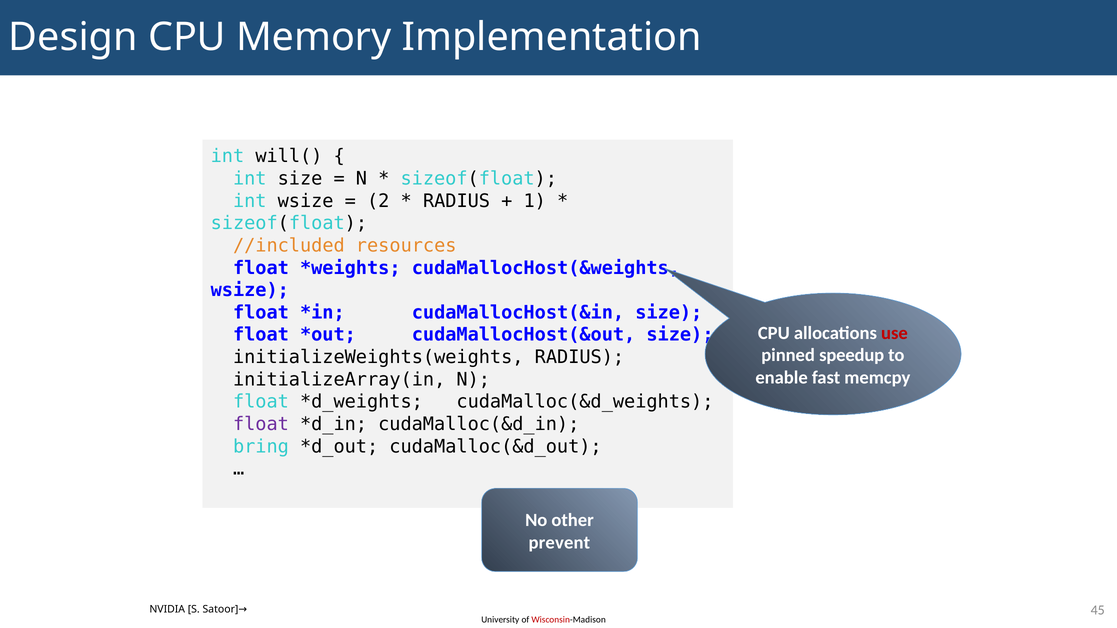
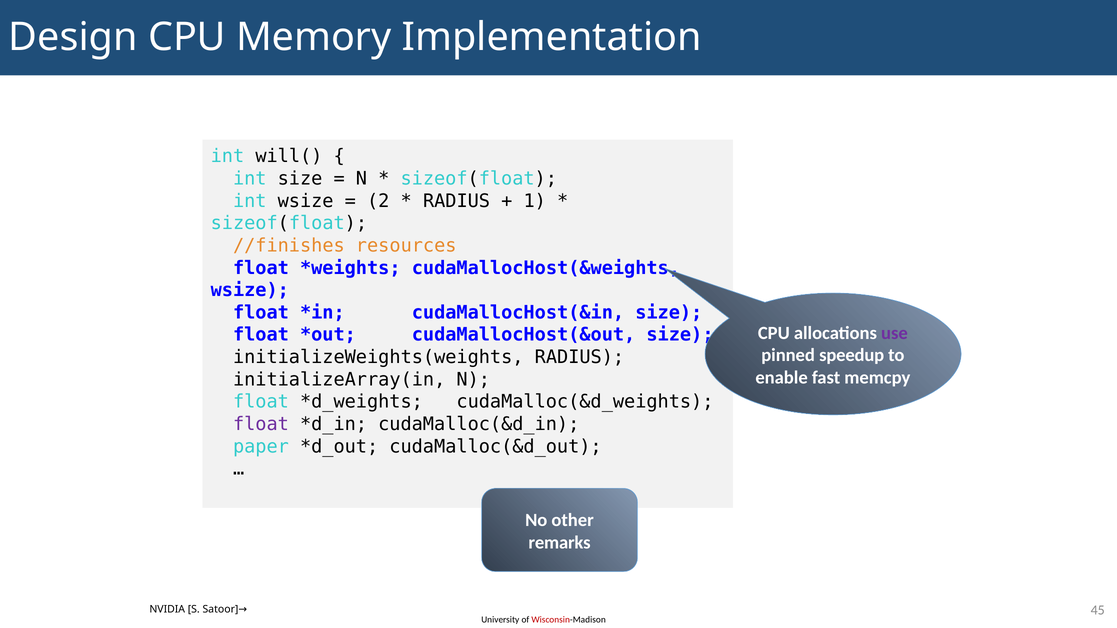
//included: //included -> //finishes (289, 246)
use colour: red -> purple (894, 333)
bring: bring -> paper (261, 447)
prevent: prevent -> remarks (560, 543)
